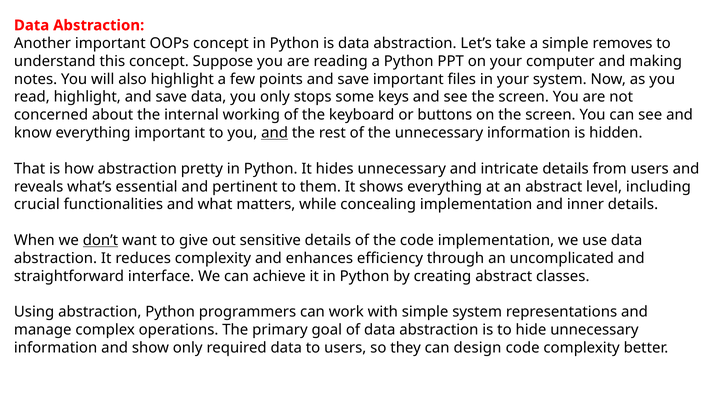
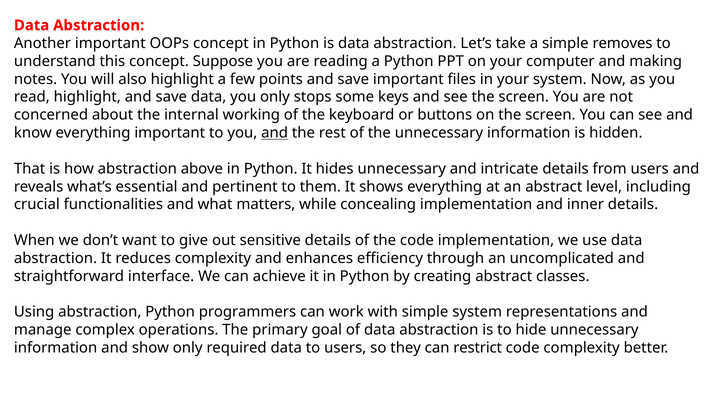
pretty: pretty -> above (202, 169)
don’t underline: present -> none (100, 241)
design: design -> restrict (478, 348)
